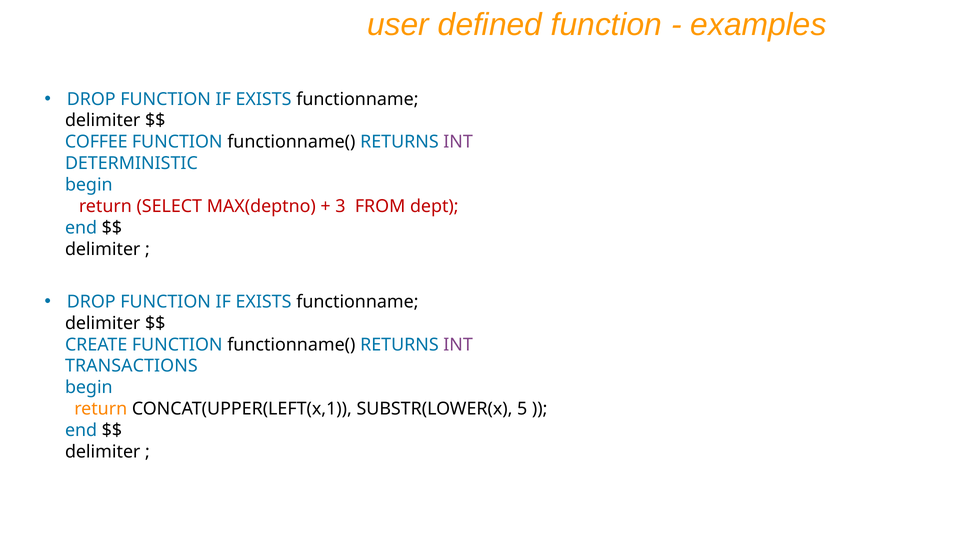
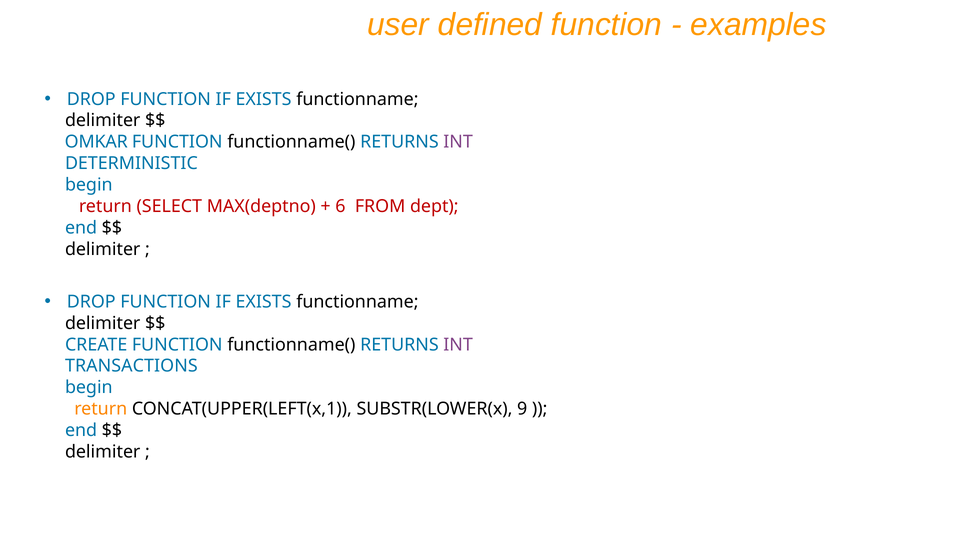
COFFEE: COFFEE -> OMKAR (96, 142)
3: 3 -> 6 (340, 206)
5: 5 -> 9 (522, 409)
